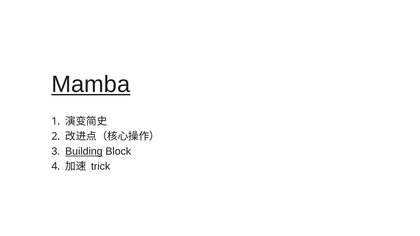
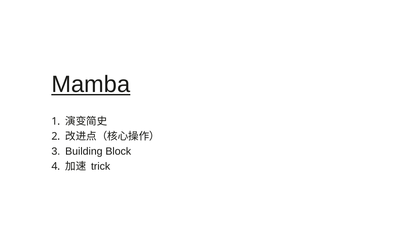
Building underline: present -> none (84, 152)
